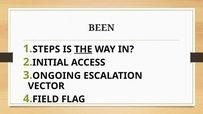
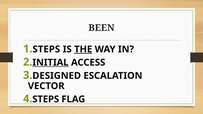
INITIAL underline: none -> present (51, 63)
ONGOING: ONGOING -> DESIGNED (57, 76)
FIELD: FIELD -> STEPS (46, 99)
